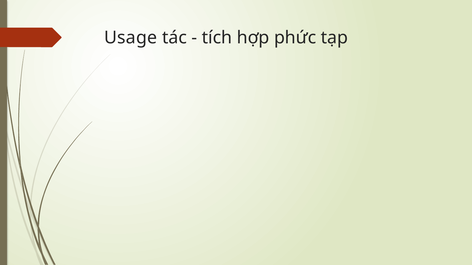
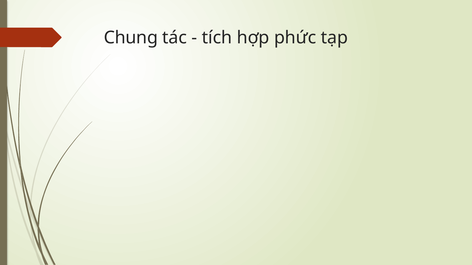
Usage: Usage -> Chung (131, 38)
